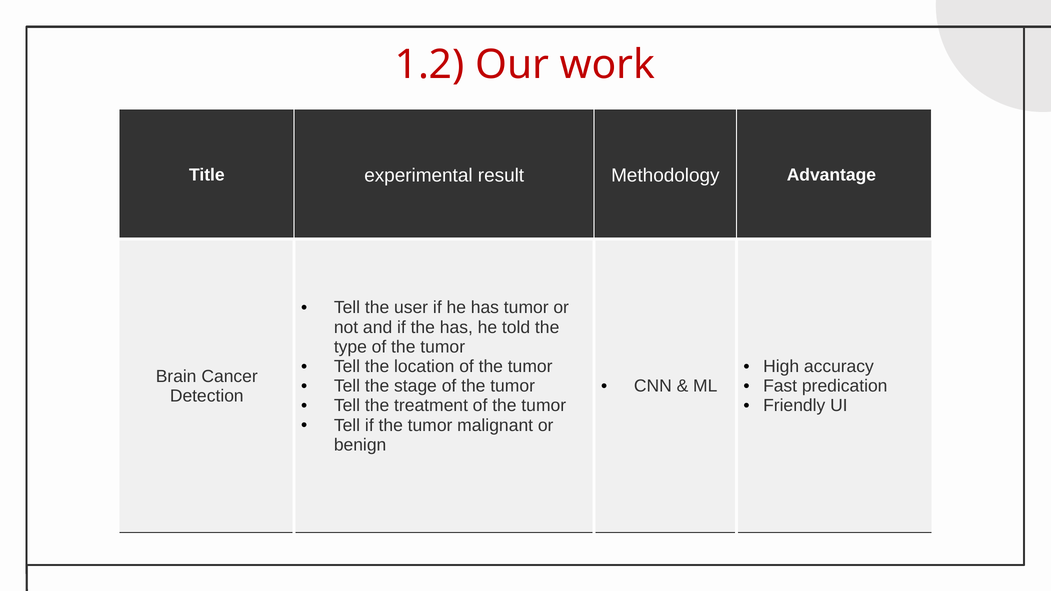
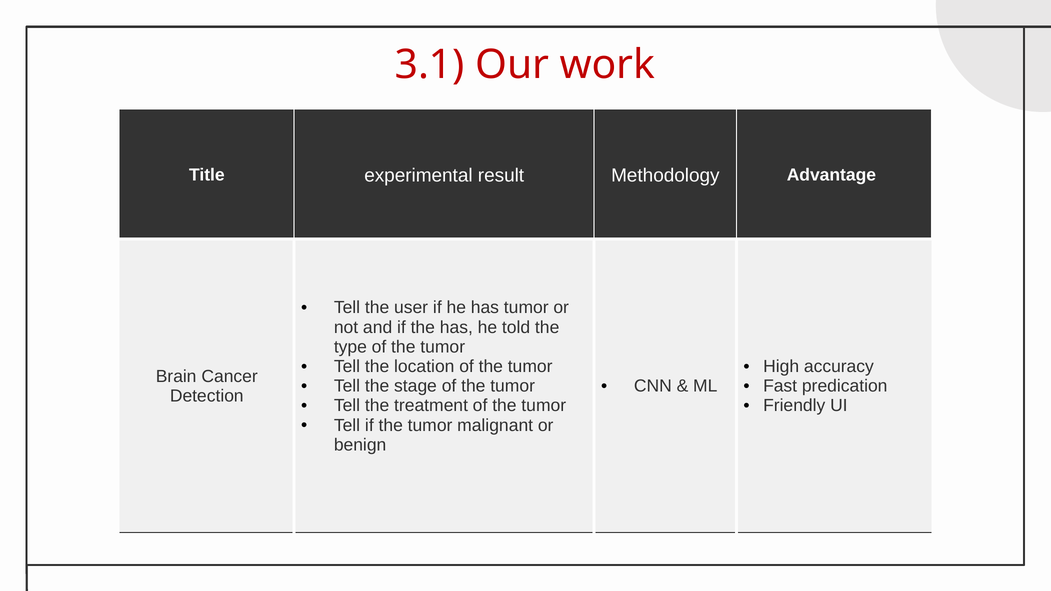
1.2: 1.2 -> 3.1 (430, 65)
